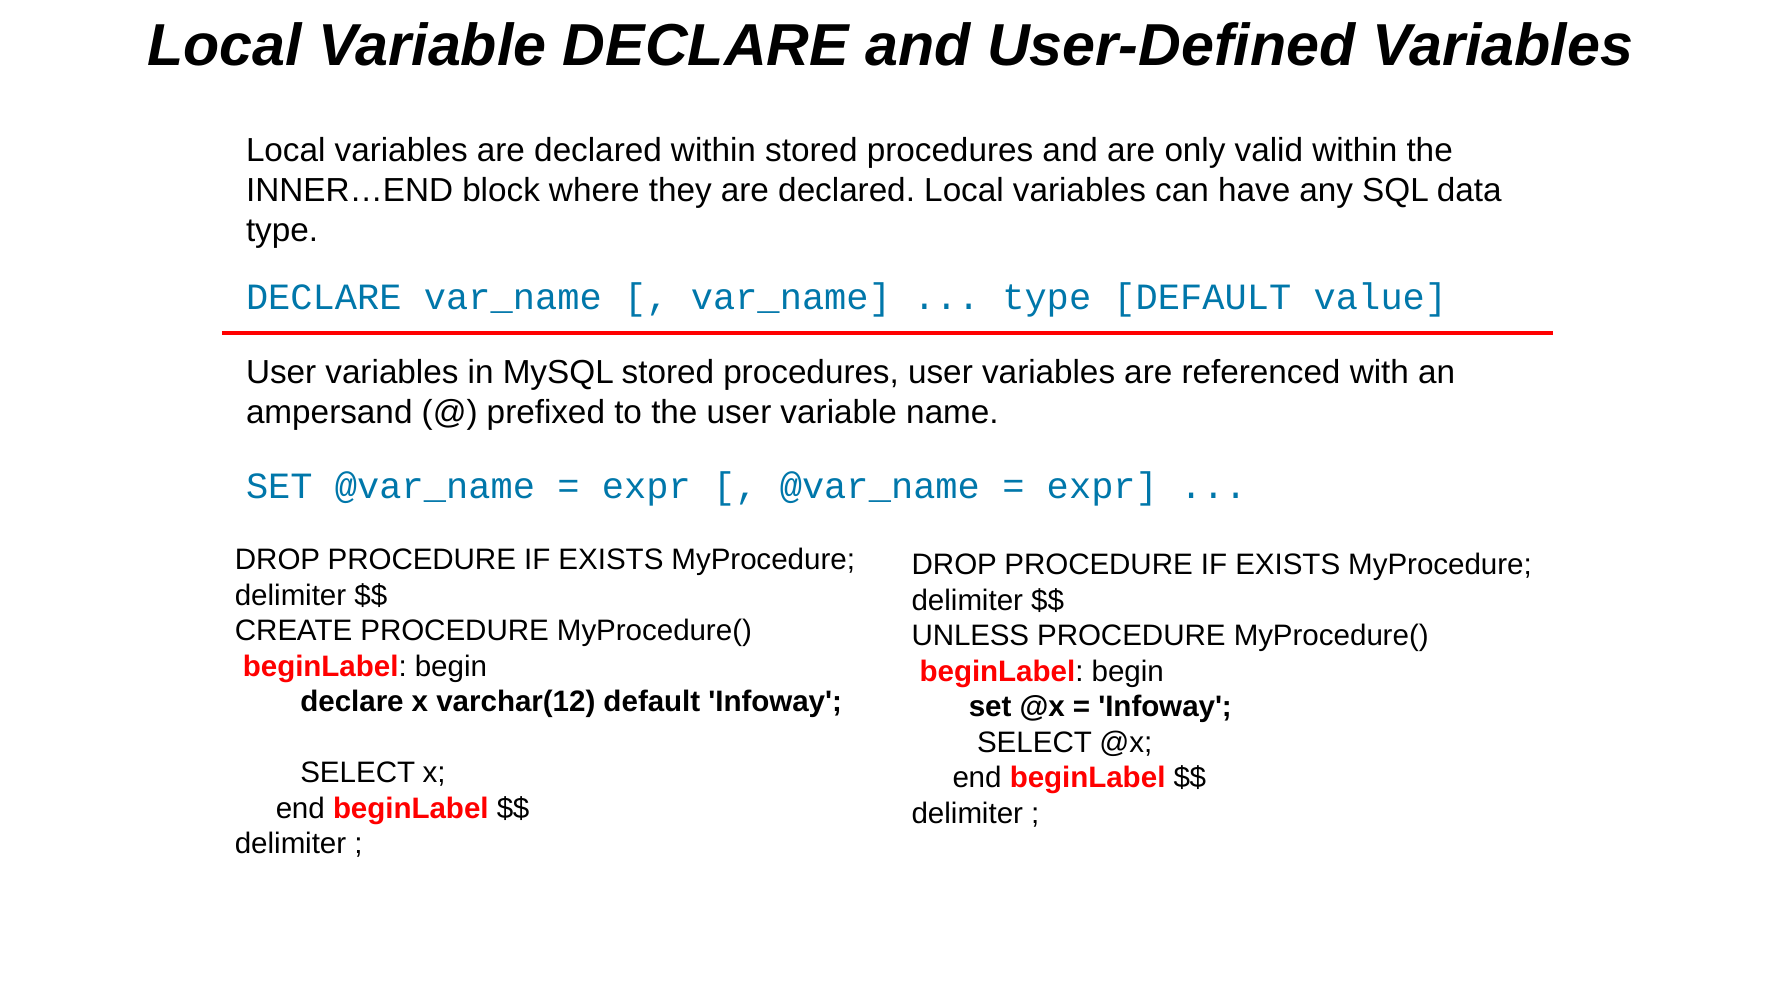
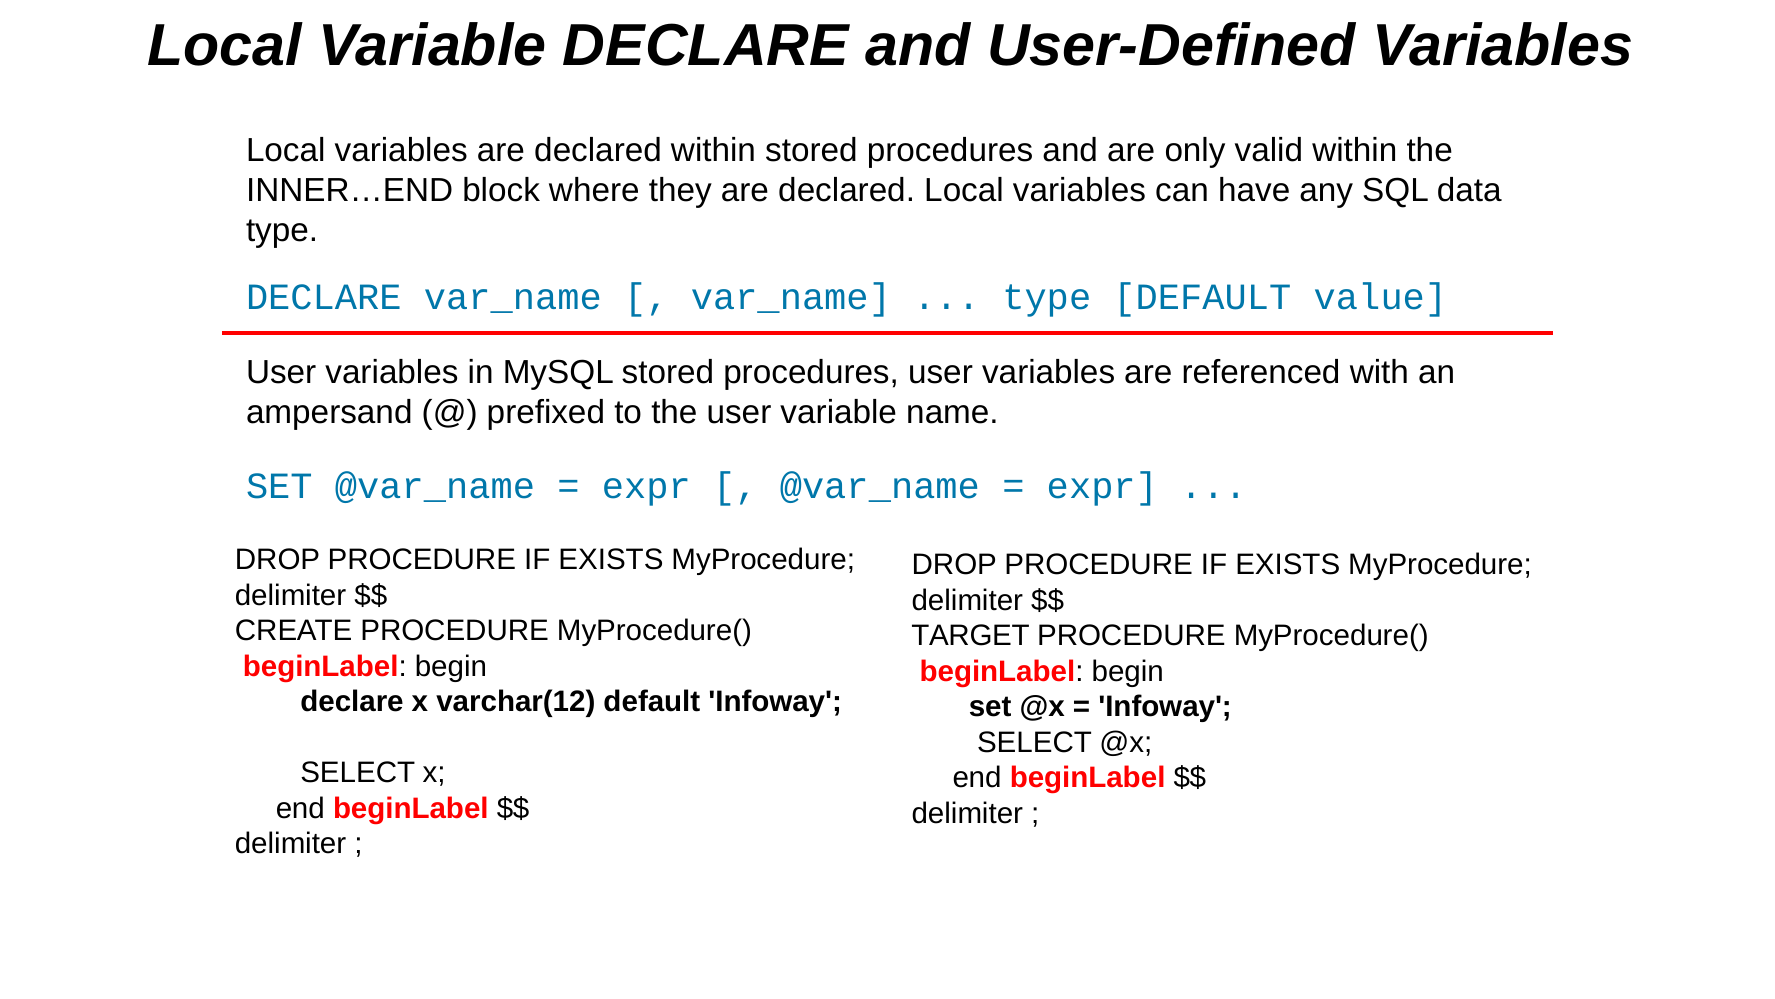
UNLESS: UNLESS -> TARGET (971, 636)
